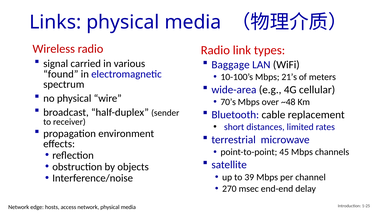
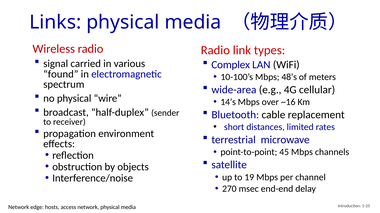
Baggage: Baggage -> Complex (231, 65)
21’s: 21’s -> 48’s (289, 77)
70’s: 70’s -> 14’s (228, 102)
~48: ~48 -> ~16 (288, 102)
39: 39 -> 19 (249, 178)
